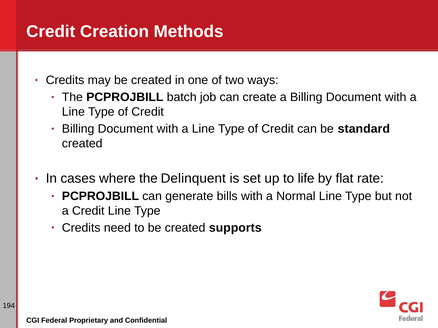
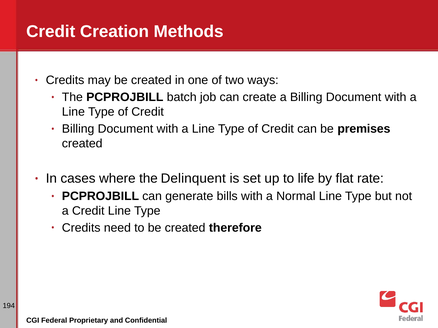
standard: standard -> premises (364, 129)
supports: supports -> therefore (235, 228)
